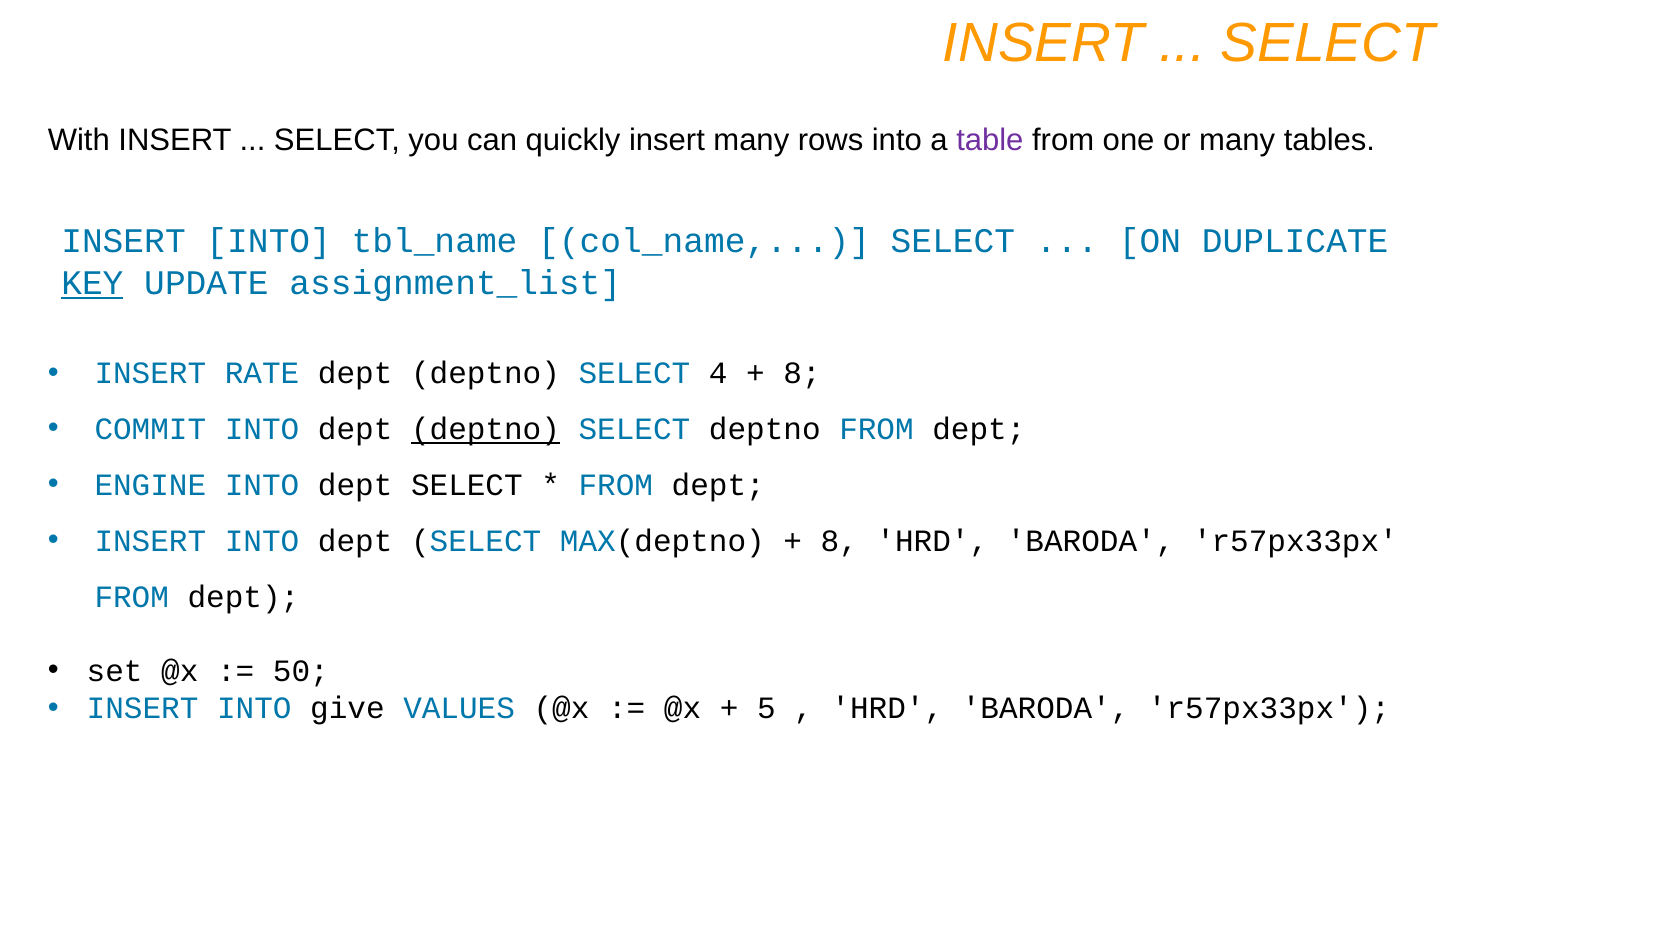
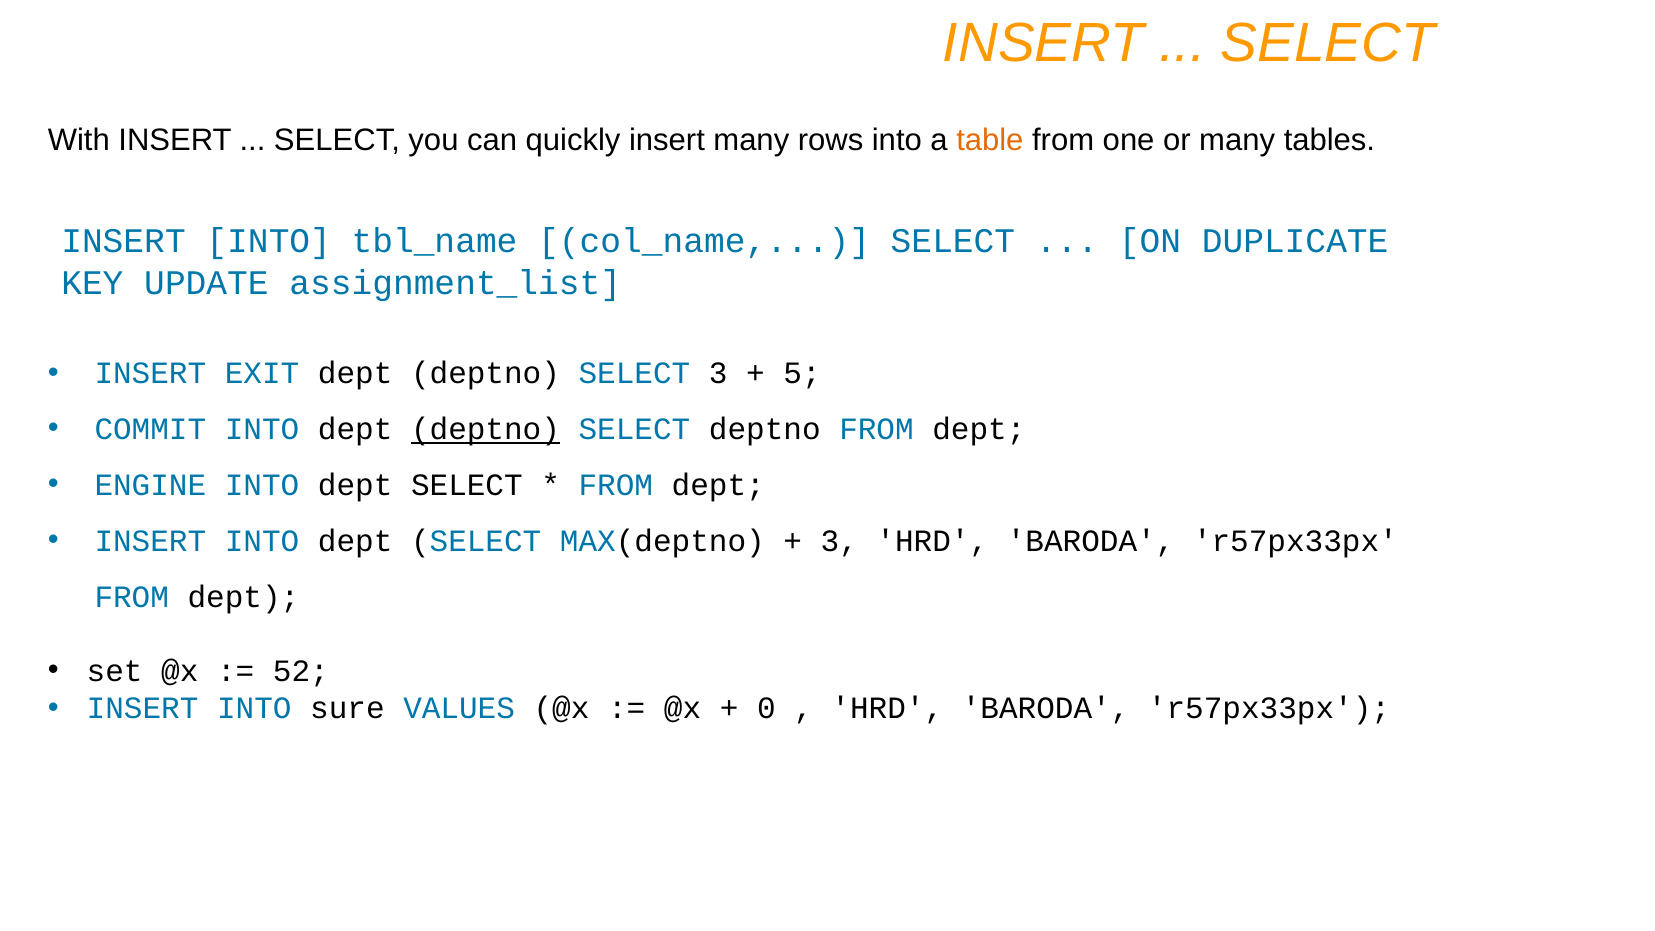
table colour: purple -> orange (990, 141)
KEY underline: present -> none (92, 283)
RATE: RATE -> EXIT (262, 373)
SELECT 4: 4 -> 3 (718, 373)
8: 8 -> 5 (802, 373)
8: 8 -> 3 (839, 541)
50: 50 -> 52 (301, 671)
give: give -> sure (347, 709)
5: 5 -> 0 (766, 709)
